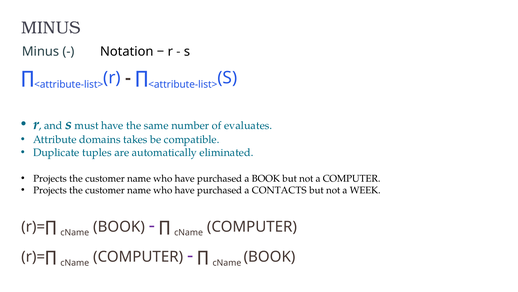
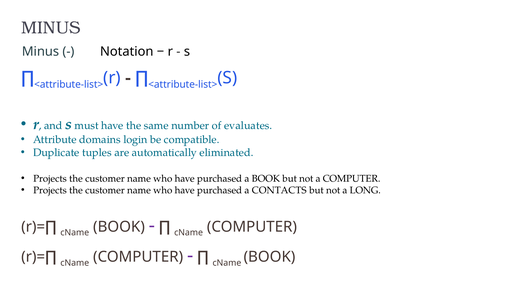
takes: takes -> login (135, 139)
WEEK: WEEK -> LONG (365, 190)
